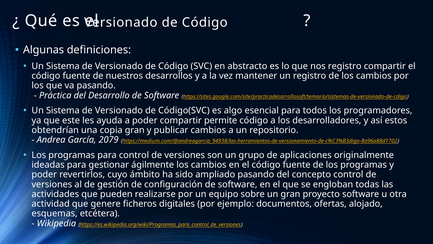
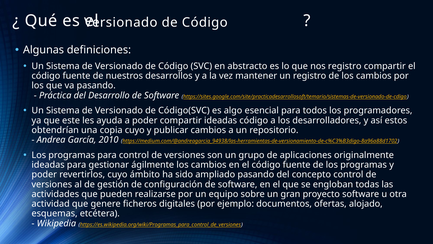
compartir permite: permite -> ideadas (221, 120)
copia gran: gran -> cuyo (135, 130)
2079: 2079 -> 2010 (109, 140)
